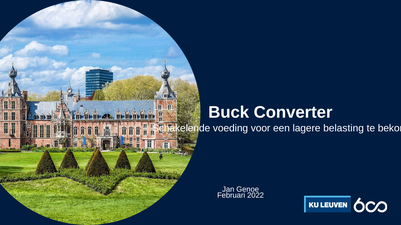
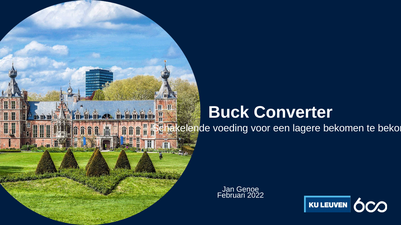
lagere belasting: belasting -> bekomen (344, 128)
